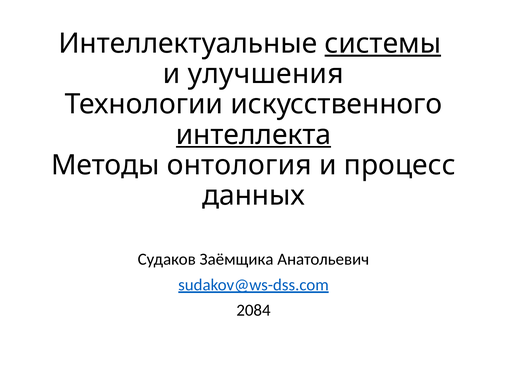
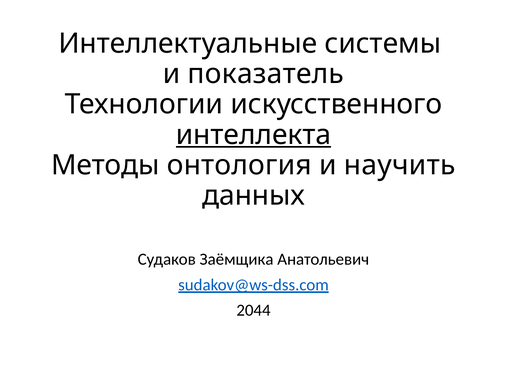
системы underline: present -> none (383, 44)
улучшения: улучшения -> показатель (266, 74)
процесс: процесс -> научить (400, 165)
2084: 2084 -> 2044 (253, 310)
